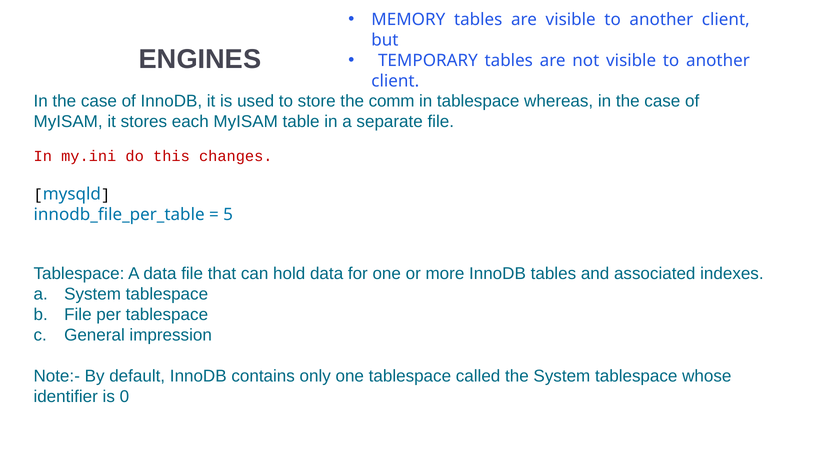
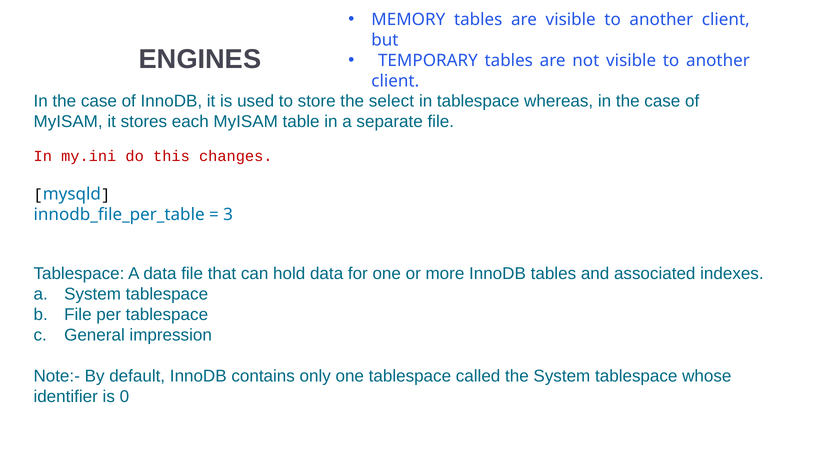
comm: comm -> select (391, 101)
5: 5 -> 3 (228, 215)
